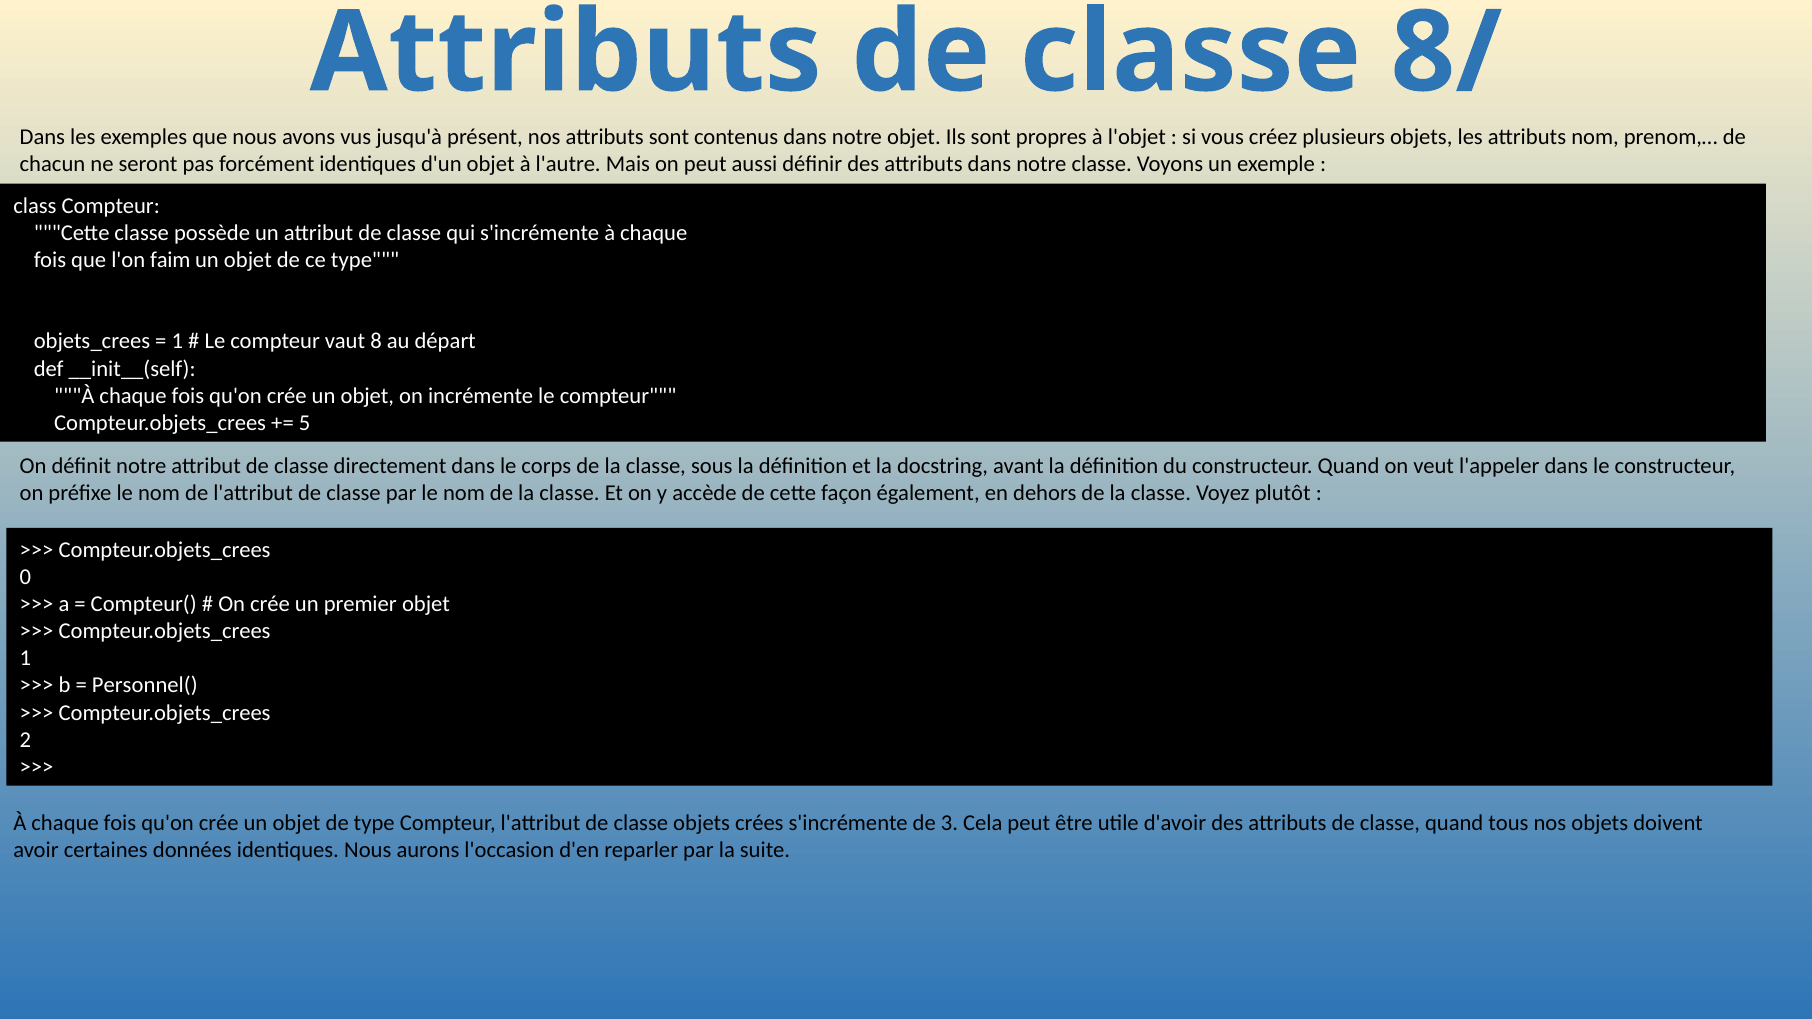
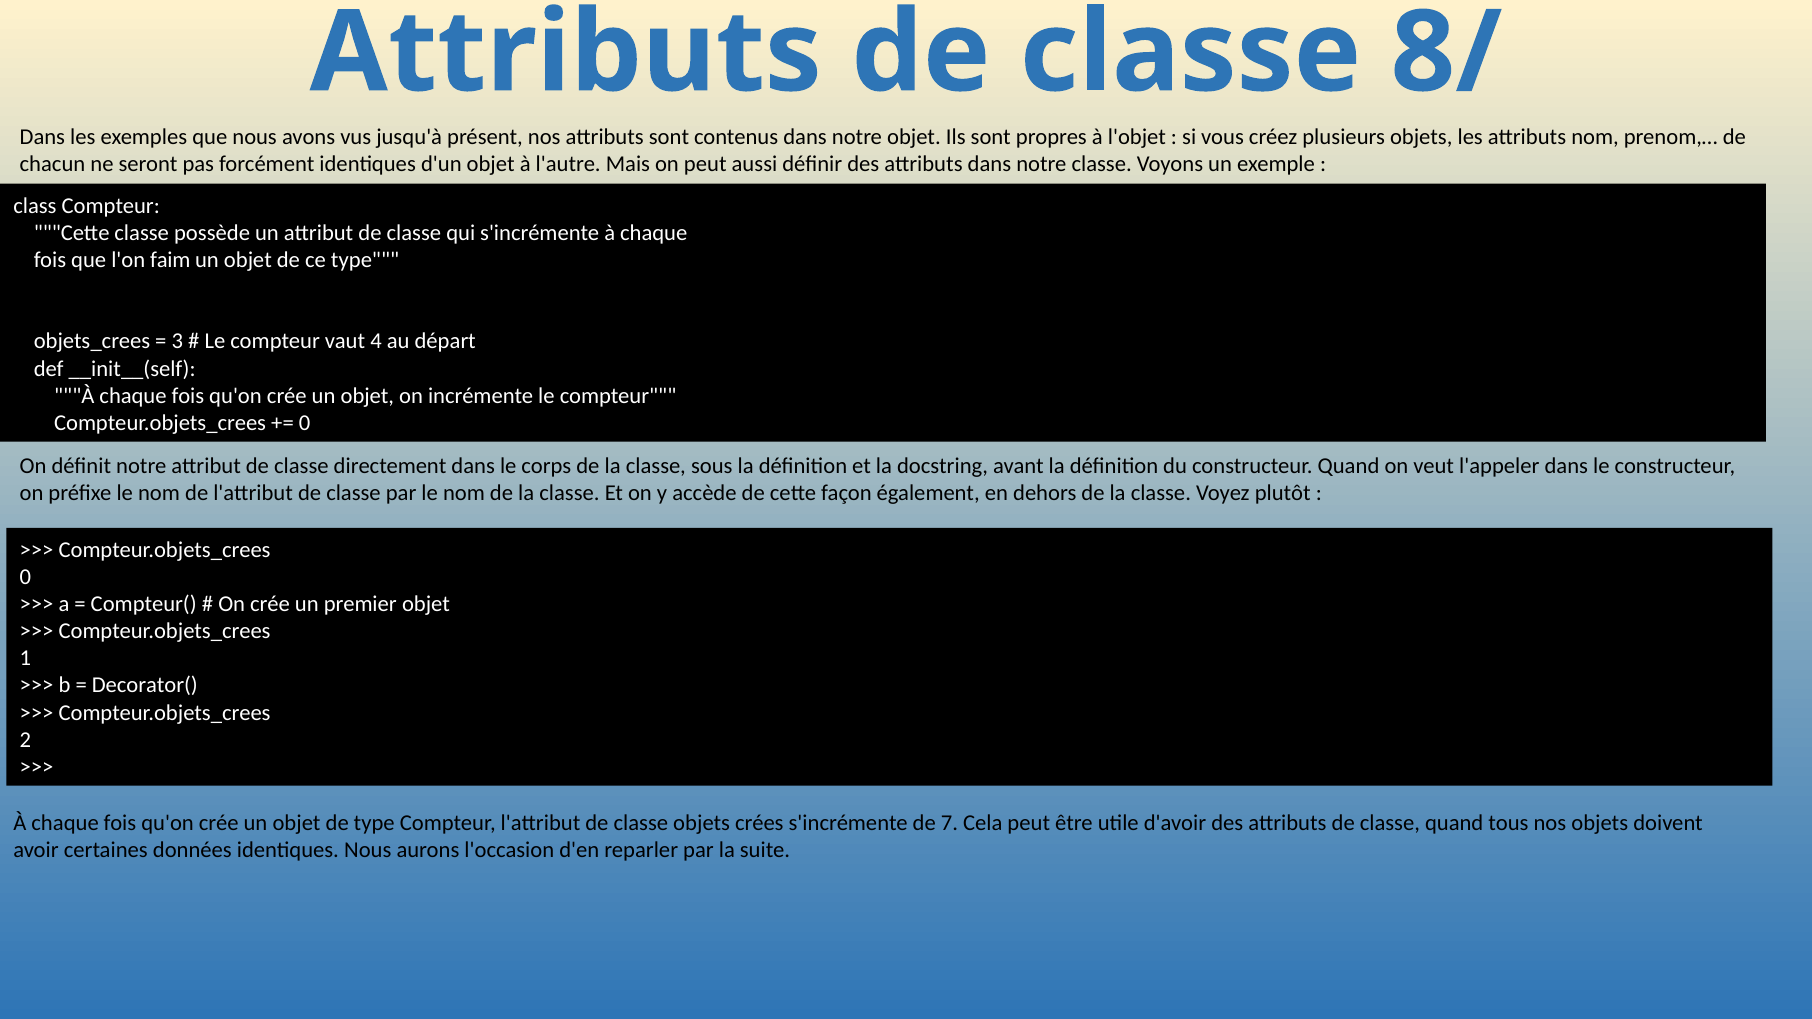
1: 1 -> 3 (177, 342)
8: 8 -> 4 (376, 342)
5: 5 -> 0 (304, 423)
Personnel(: Personnel( -> Decorator( (145, 686)
3: 3 -> 7 (949, 823)
